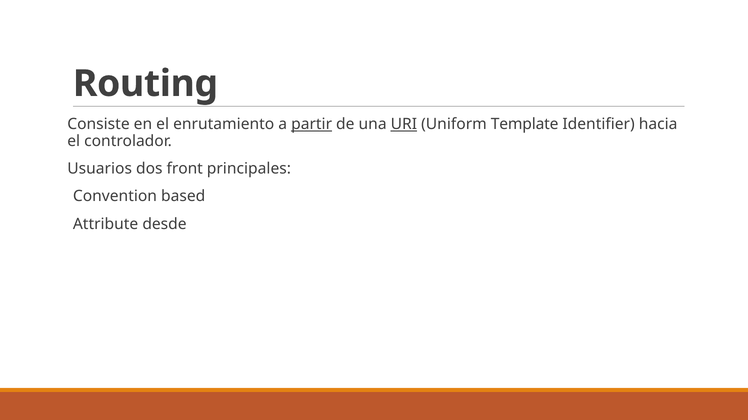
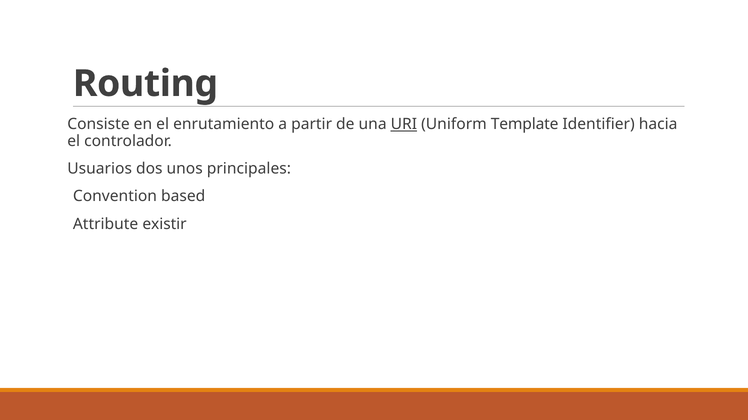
partir underline: present -> none (312, 124)
front: front -> unos (185, 169)
desde: desde -> existir (165, 224)
